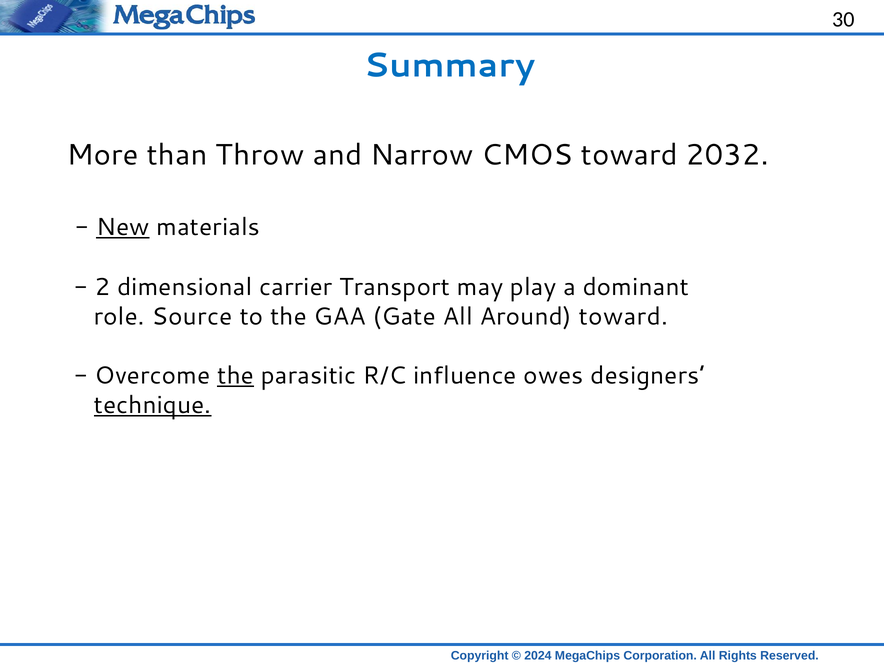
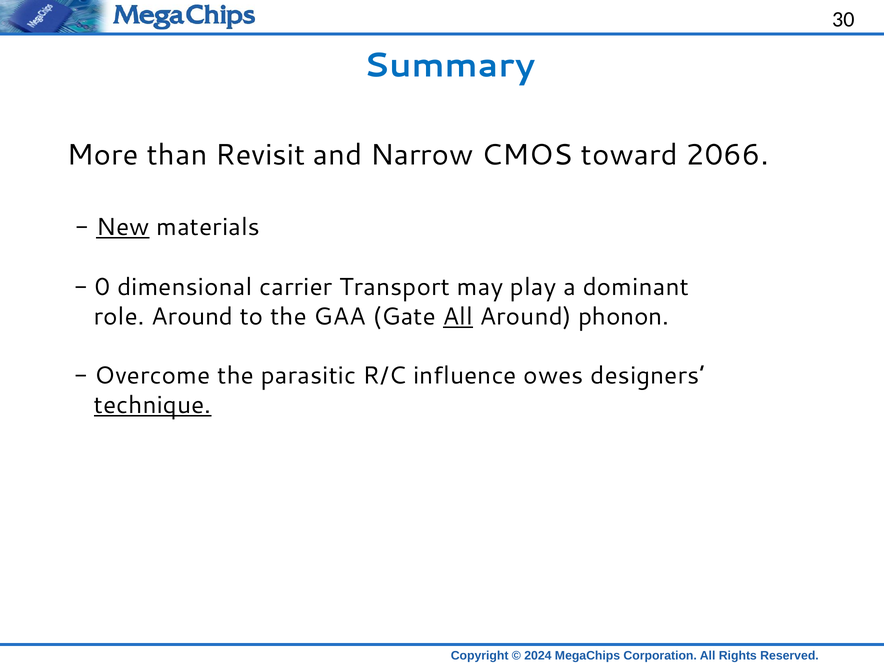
Throw: Throw -> Revisit (260, 155)
2032: 2032 -> 2066 (727, 155)
2: 2 -> 0 (103, 287)
role Source: Source -> Around (192, 317)
All underline: none -> present (458, 317)
Around toward: toward -> phonon (624, 317)
the underline: present -> none (236, 376)
